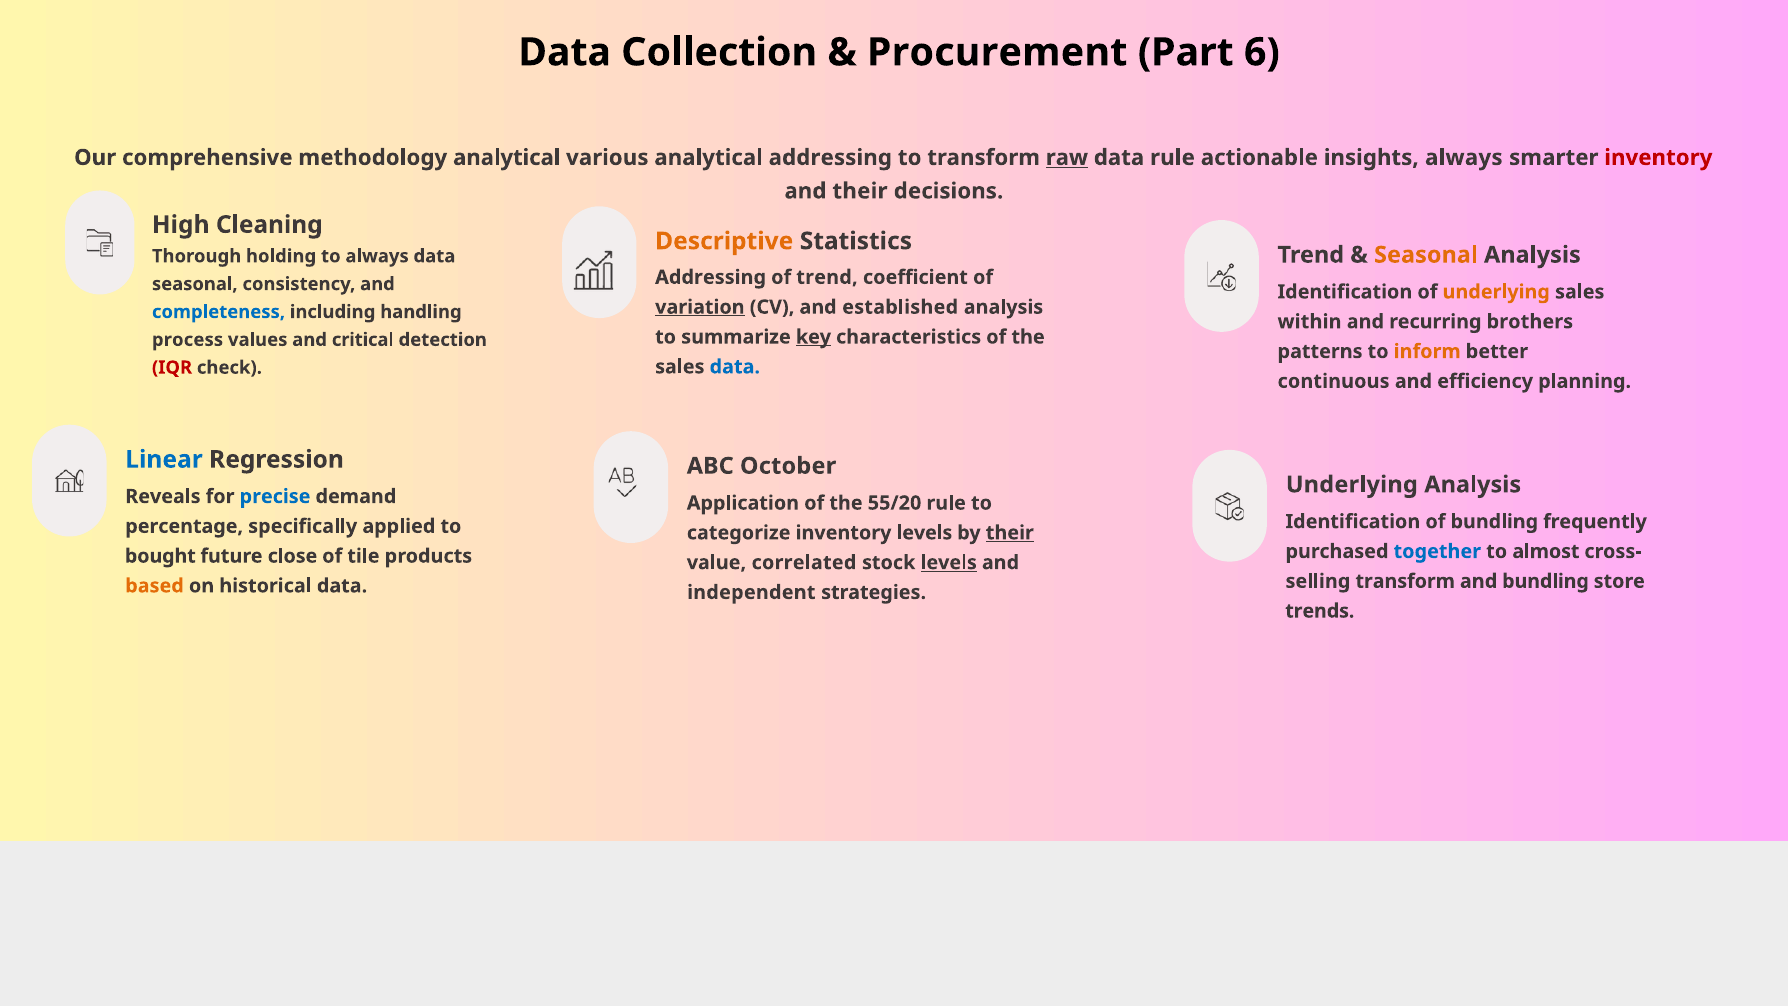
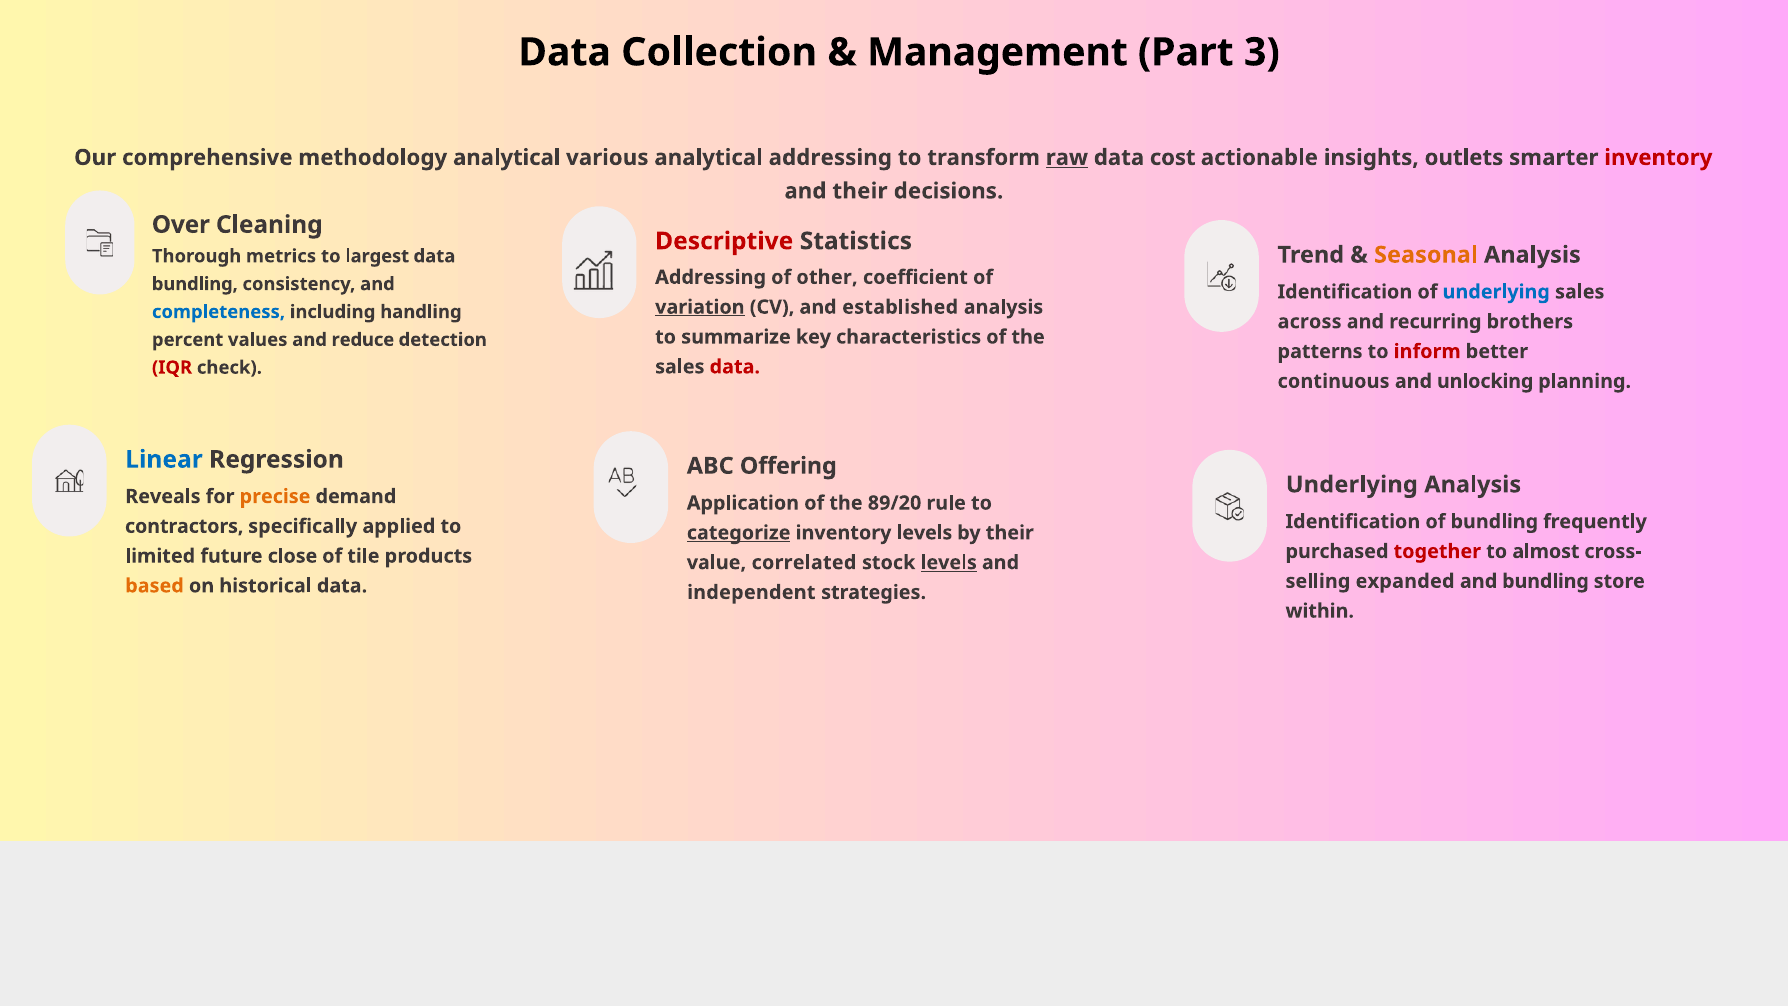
Procurement: Procurement -> Management (997, 52)
6: 6 -> 3 (1262, 52)
data rule: rule -> cost (1173, 158)
insights always: always -> outlets (1464, 158)
High: High -> Over (181, 225)
Descriptive colour: orange -> red (724, 241)
holding: holding -> metrics (281, 256)
to always: always -> largest (377, 256)
of trend: trend -> other (827, 277)
seasonal: seasonal -> bundling (195, 284)
underlying colour: orange -> blue (1496, 292)
within: within -> across (1310, 322)
key underline: present -> none (813, 337)
process: process -> percent (188, 340)
critical: critical -> reduce (363, 340)
inform colour: orange -> red (1427, 351)
data colour: blue -> red (735, 367)
efficiency: efficiency -> unlocking (1485, 381)
October: October -> Offering (788, 466)
precise colour: blue -> orange (275, 496)
55/20: 55/20 -> 89/20 (895, 503)
percentage: percentage -> contractors (184, 526)
categorize underline: none -> present (739, 533)
their underline: present -> none (1010, 533)
together colour: blue -> red (1437, 551)
bought: bought -> limited (160, 556)
transform: transform -> expanded (1405, 581)
trends: trends -> within (1320, 611)
